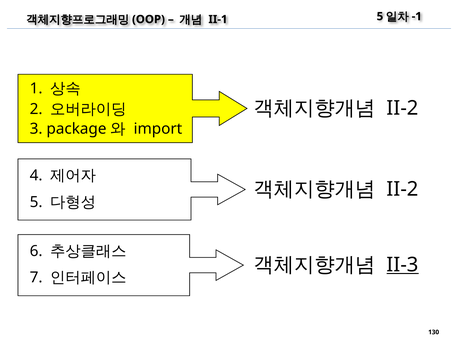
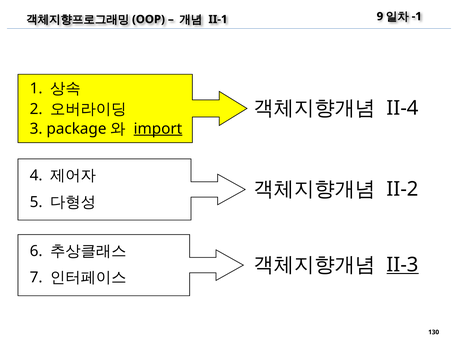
II-1 5: 5 -> 9 (380, 16)
II-2: II-2 -> II-4 (403, 108)
import underline: none -> present (158, 129)
